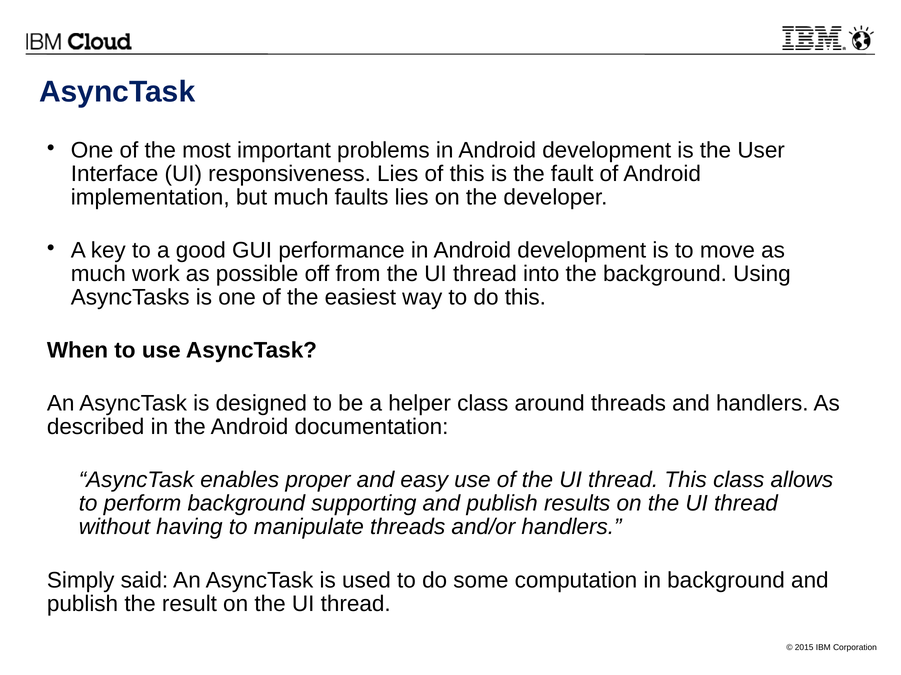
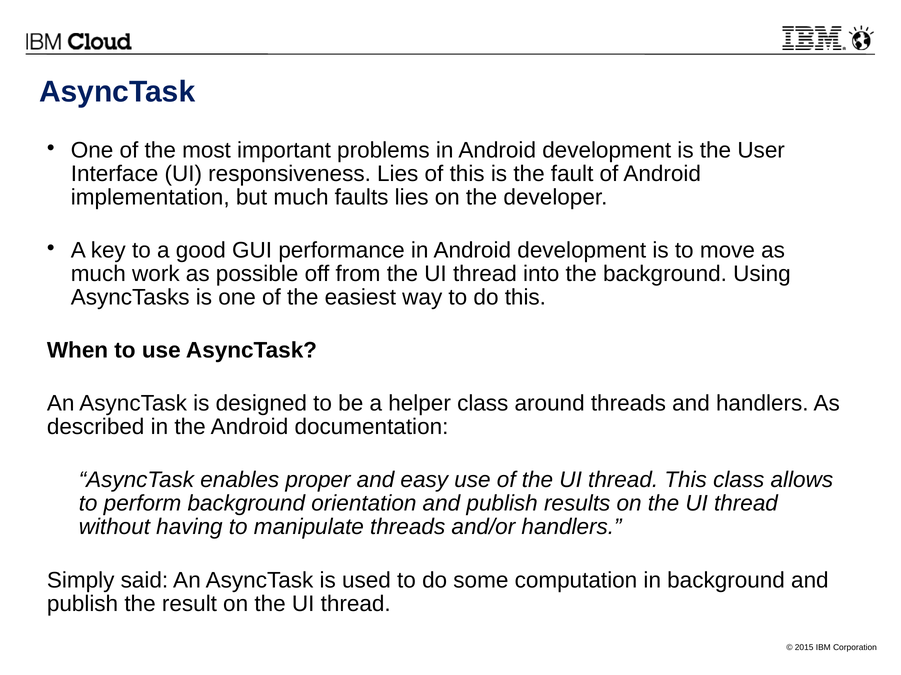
supporting: supporting -> orientation (364, 504)
